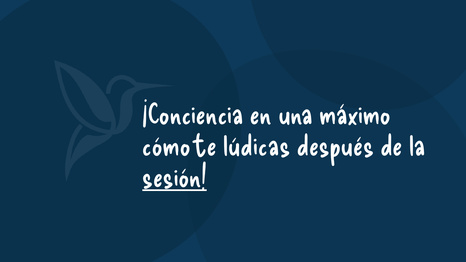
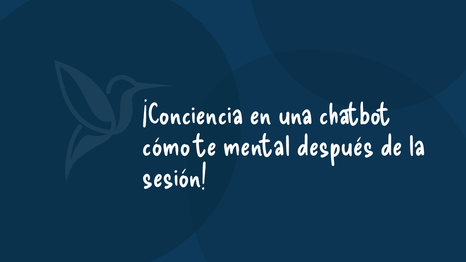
máximo: máximo -> chatbot (355, 115)
lúdicas: lúdicas -> mental (257, 146)
sesión underline: present -> none (175, 178)
